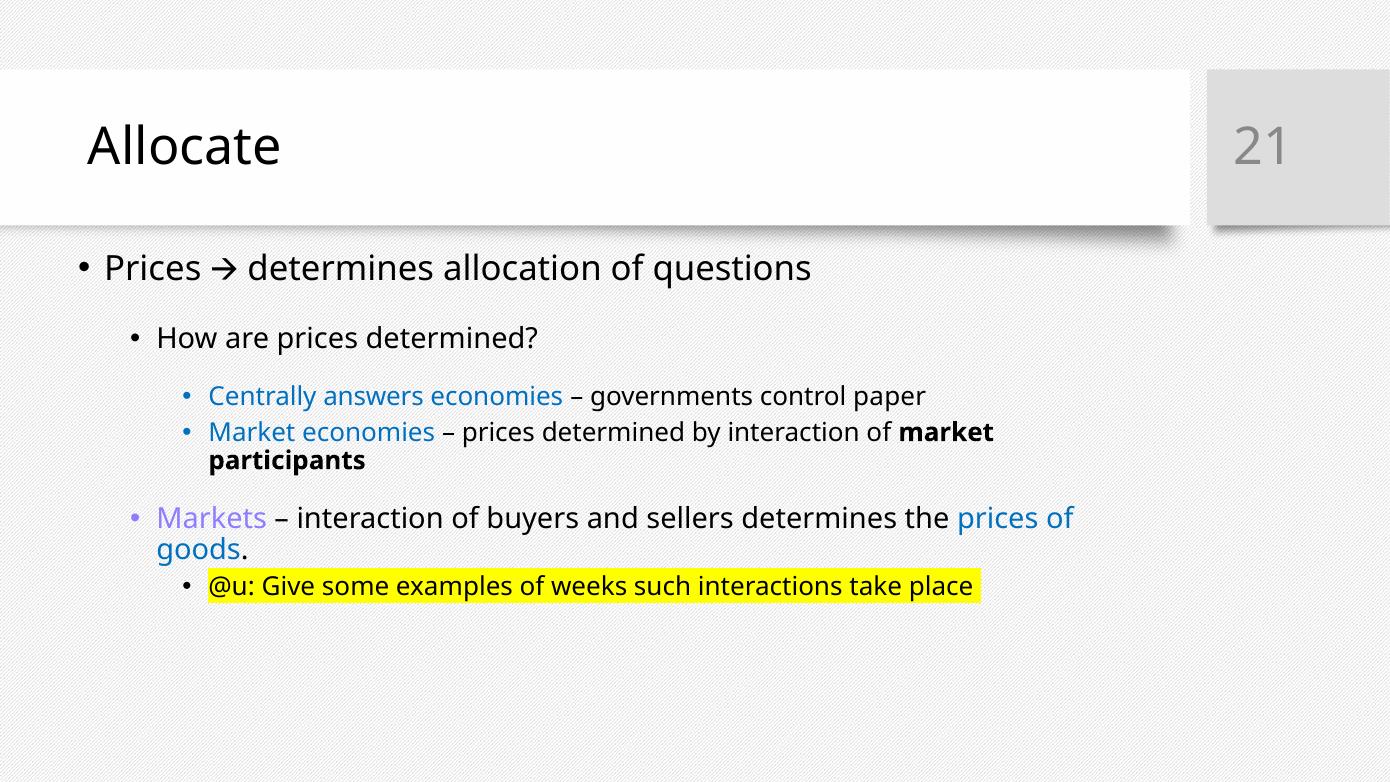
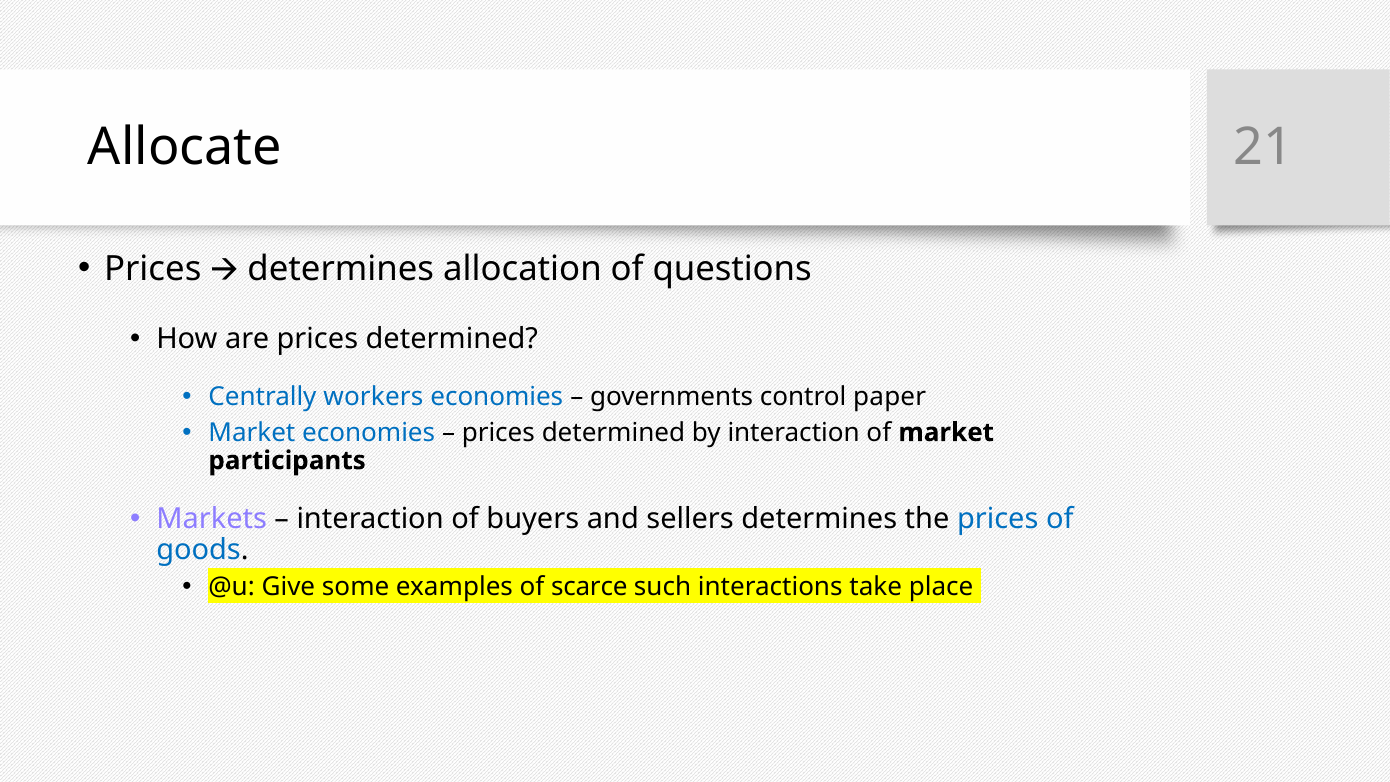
answers: answers -> workers (373, 397)
weeks: weeks -> scarce (589, 587)
